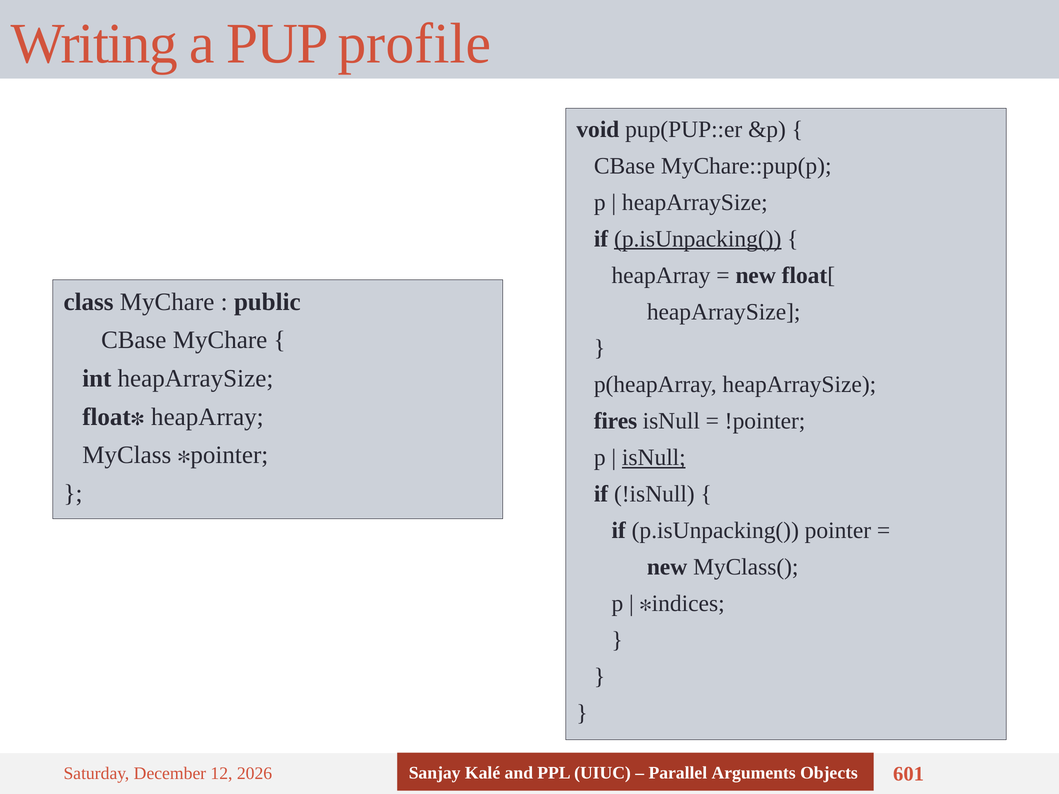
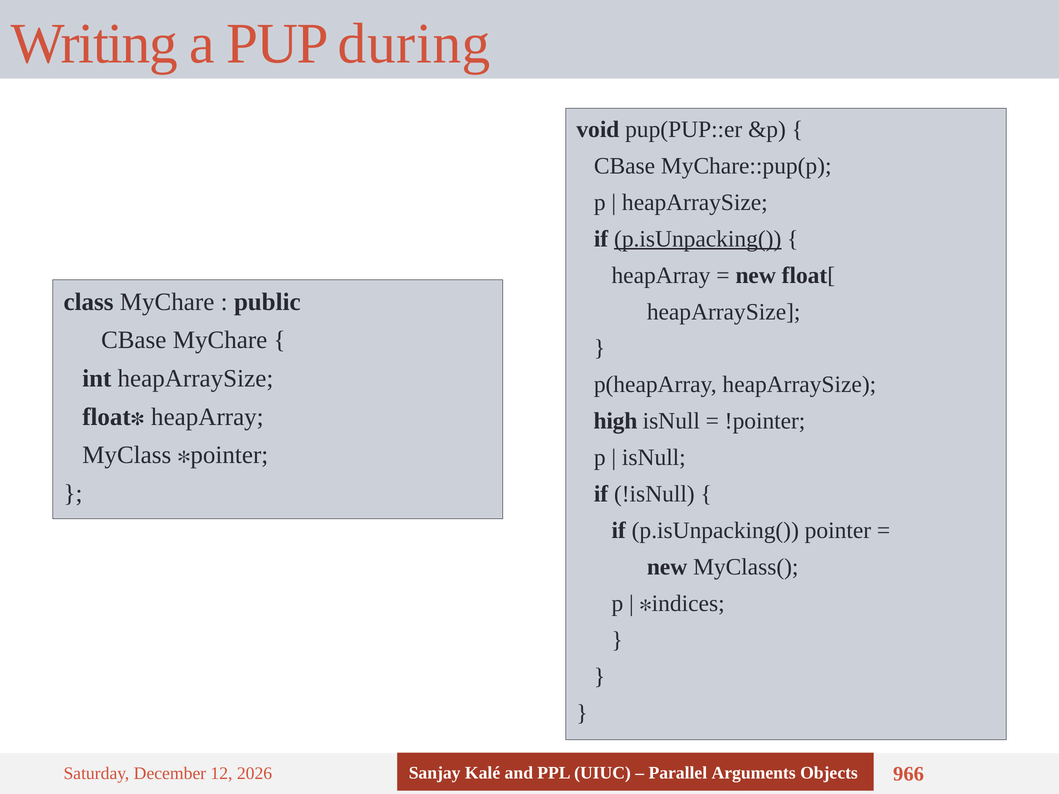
profile: profile -> during (414, 44)
fires: fires -> high (615, 421)
isNull underline: present -> none (654, 458)
601: 601 -> 966 (909, 774)
